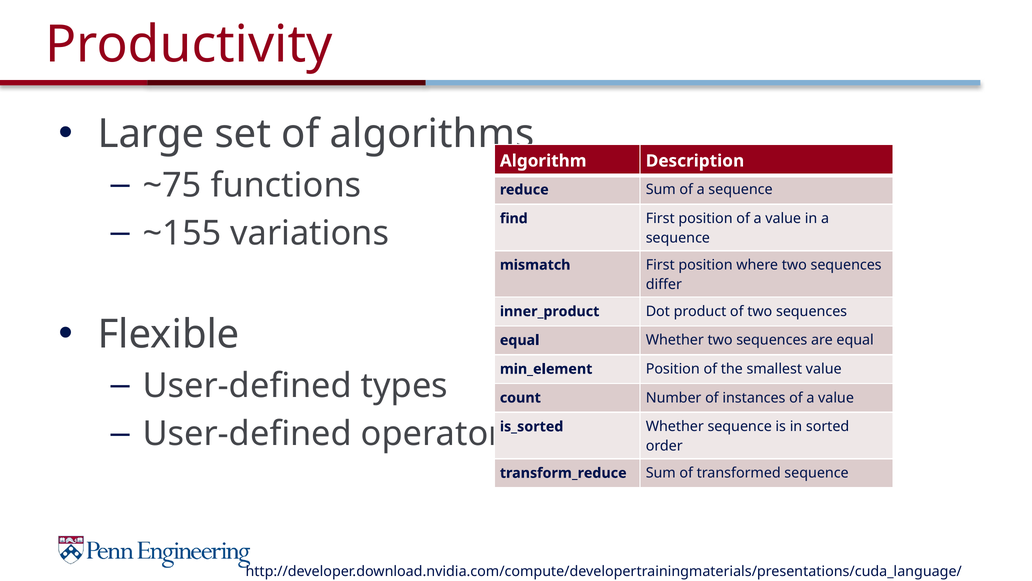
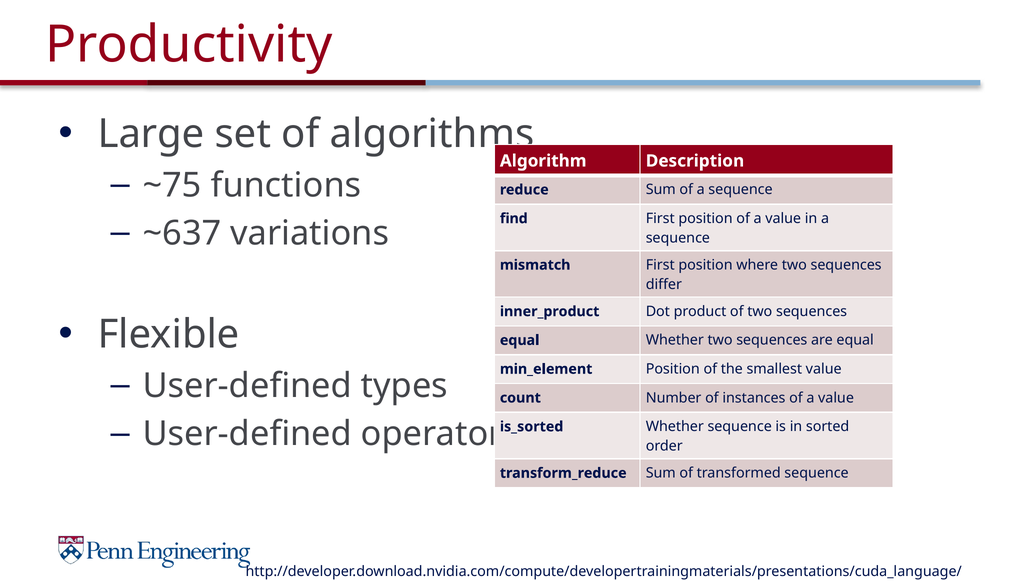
~155: ~155 -> ~637 (182, 233)
